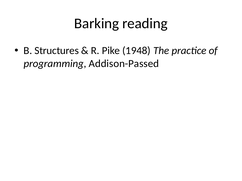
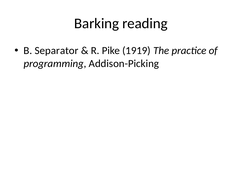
Structures: Structures -> Separator (57, 51)
1948: 1948 -> 1919 (136, 51)
Addison-Passed: Addison-Passed -> Addison-Picking (124, 64)
